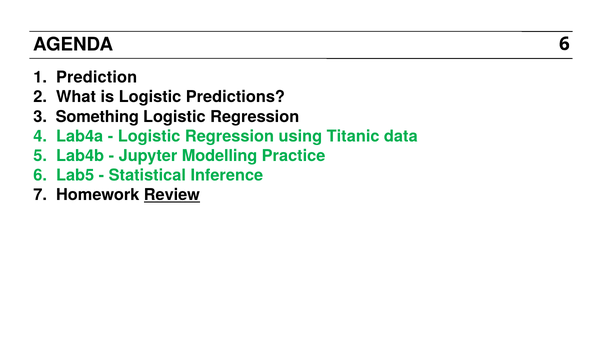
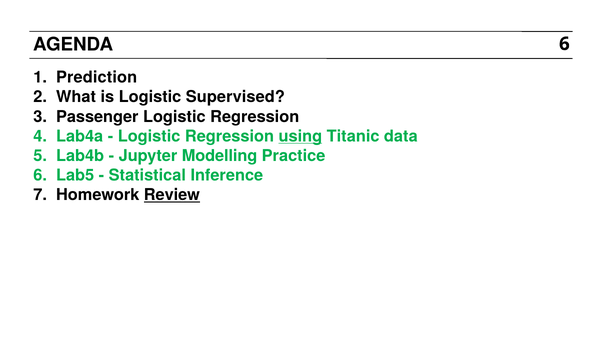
Predictions: Predictions -> Supervised (235, 97)
Something: Something -> Passenger (97, 117)
using underline: none -> present (300, 136)
